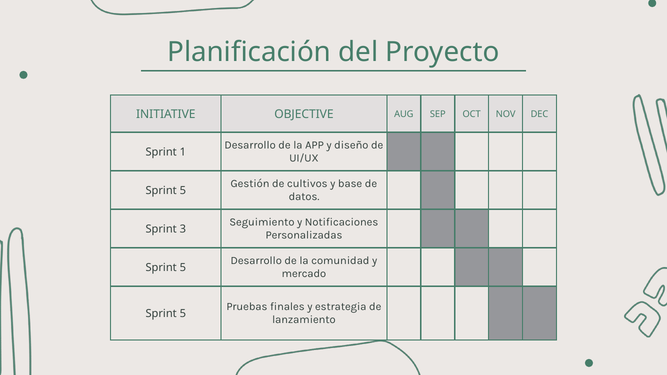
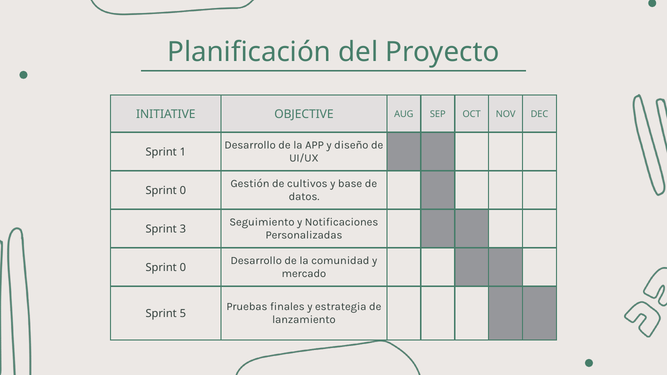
5: 5 -> 0 (183, 191)
5: 5 -> 0 (183, 268)
